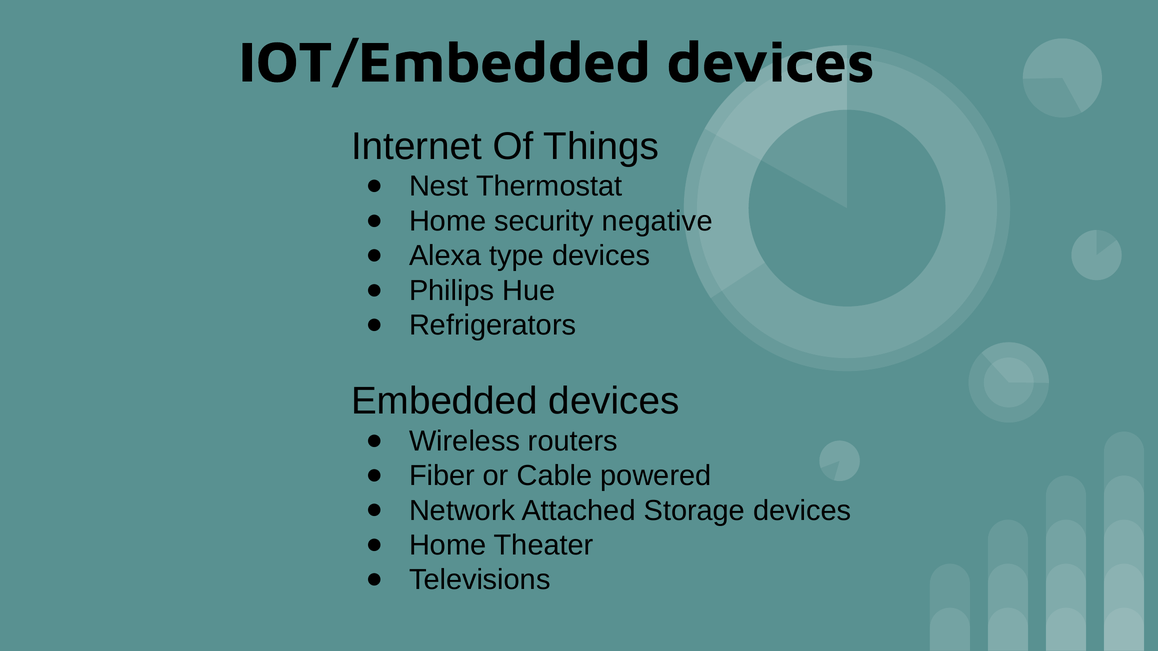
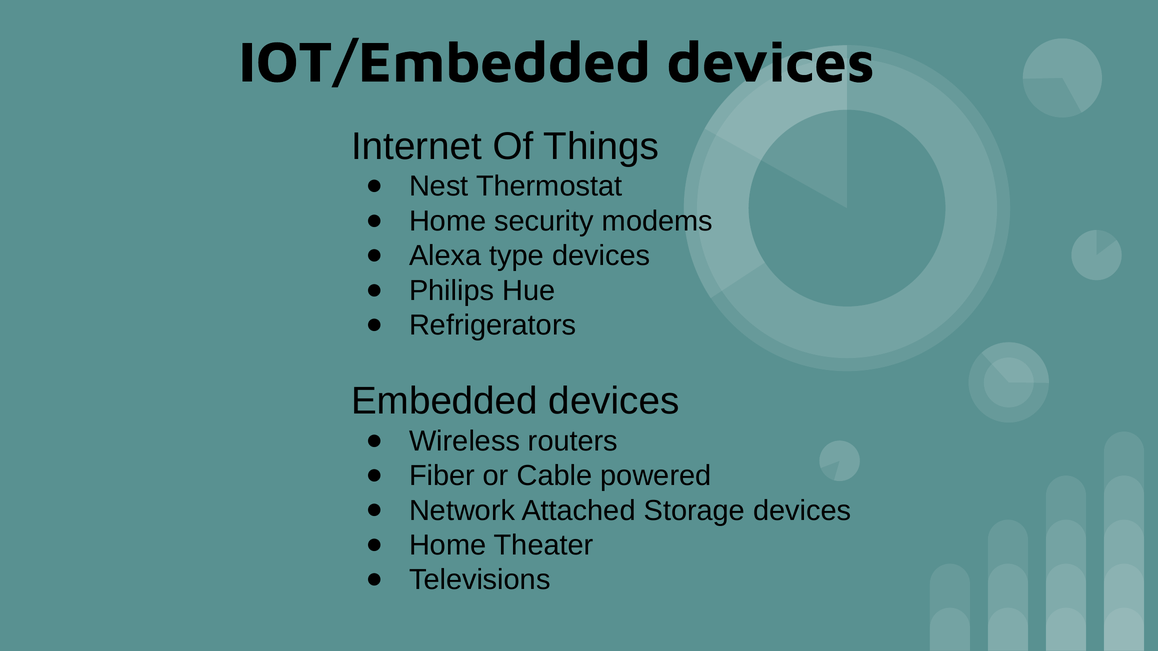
negative: negative -> modems (657, 221)
